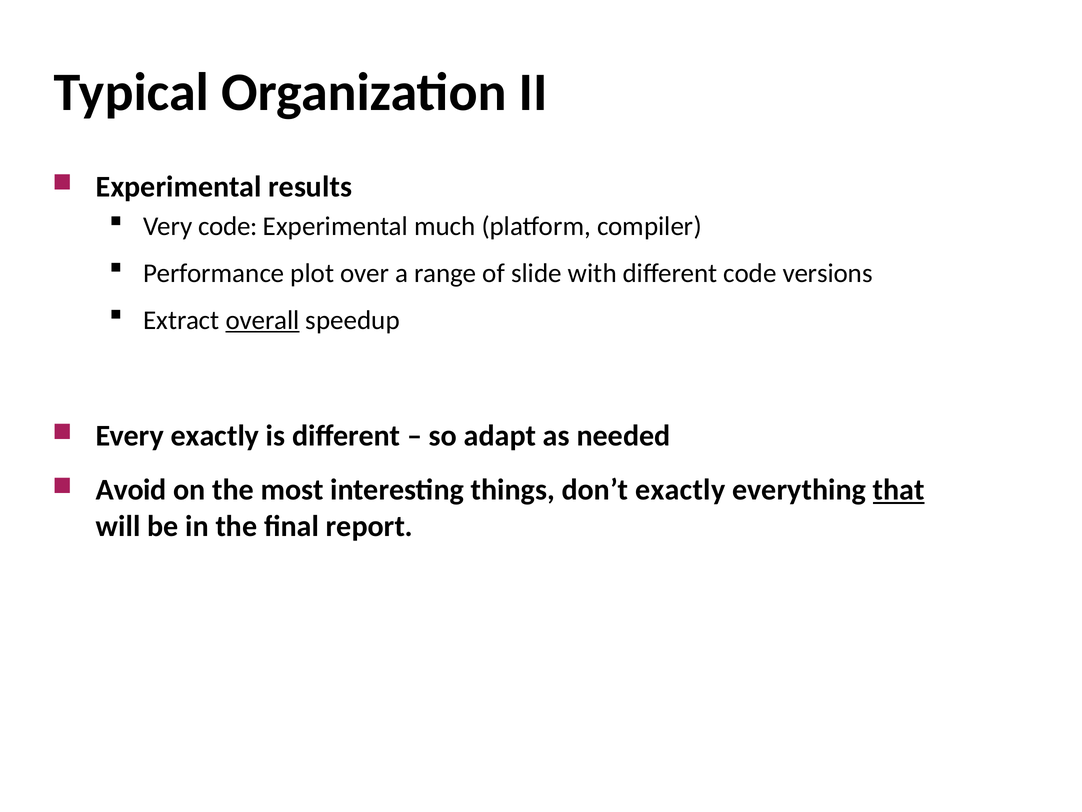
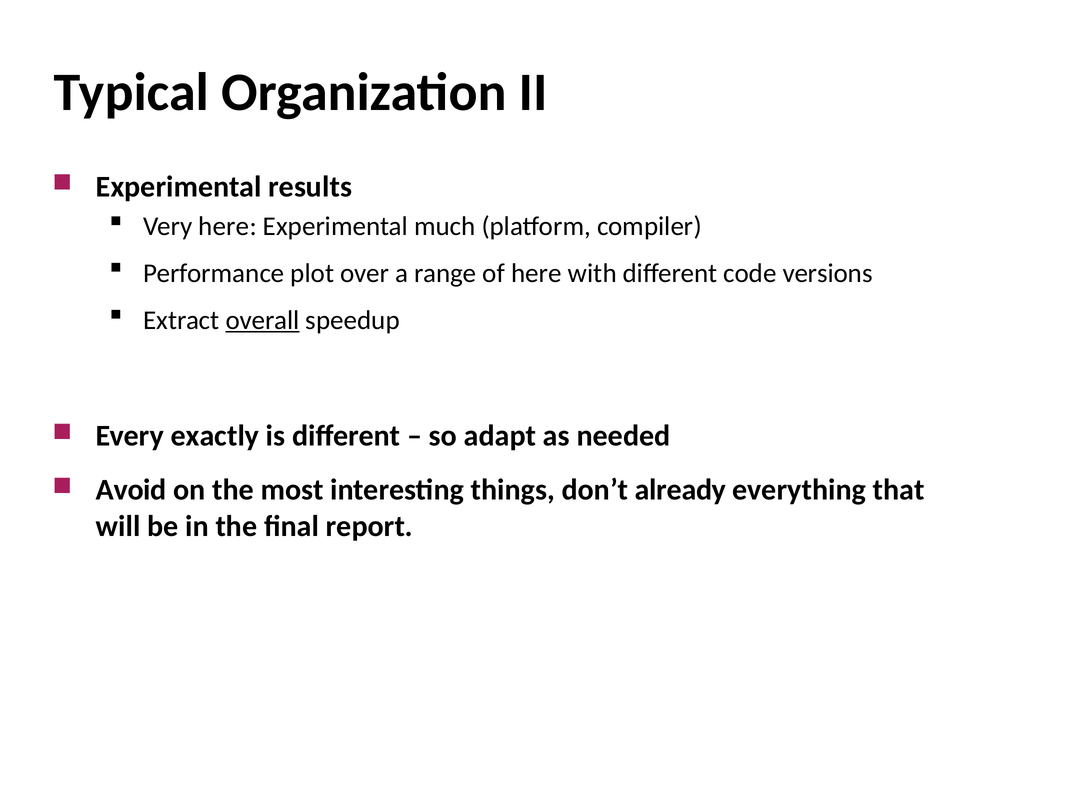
Very code: code -> here (228, 226)
of slide: slide -> here (536, 273)
don’t exactly: exactly -> already (680, 490)
that underline: present -> none (899, 490)
